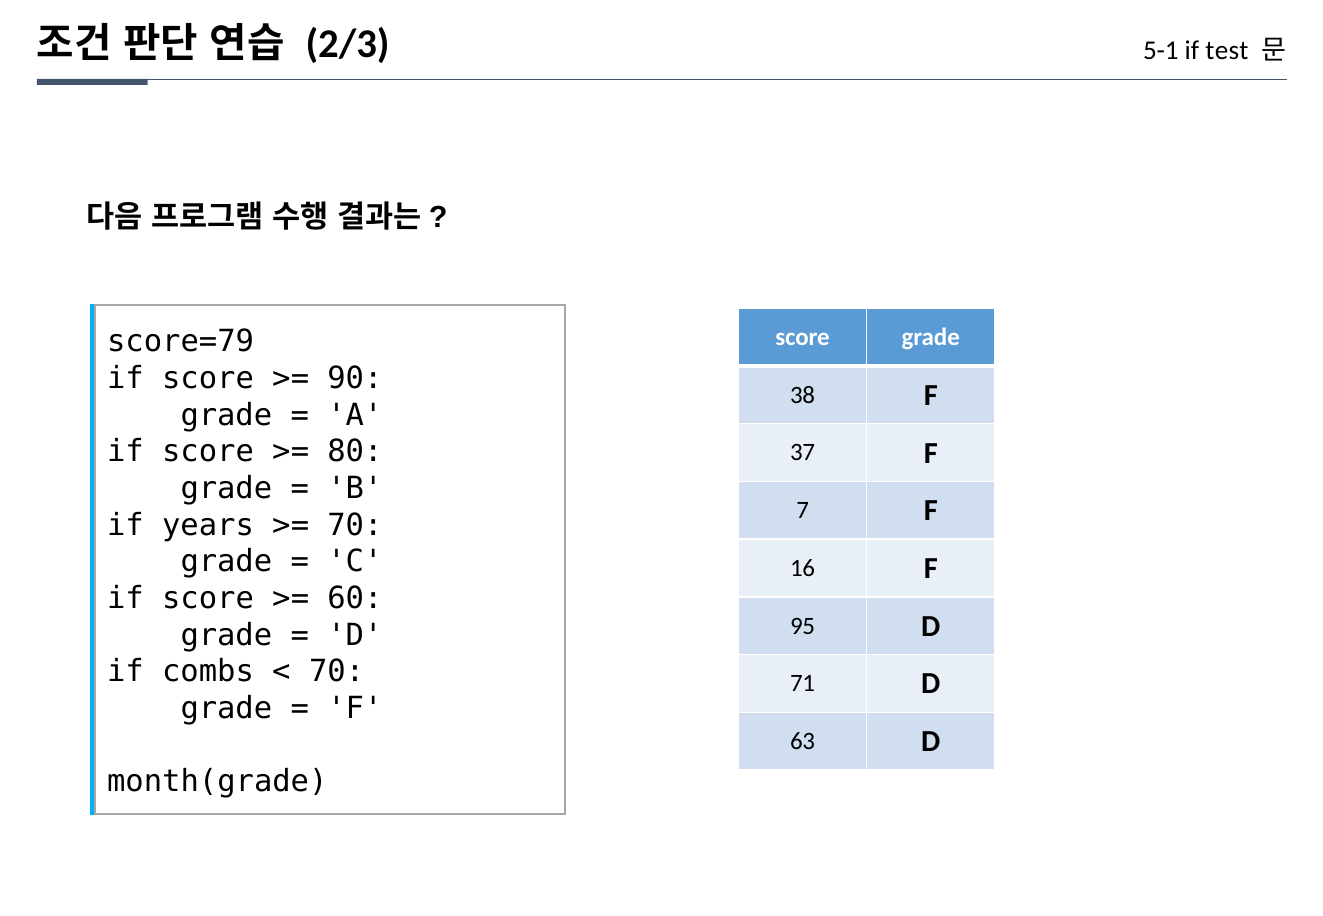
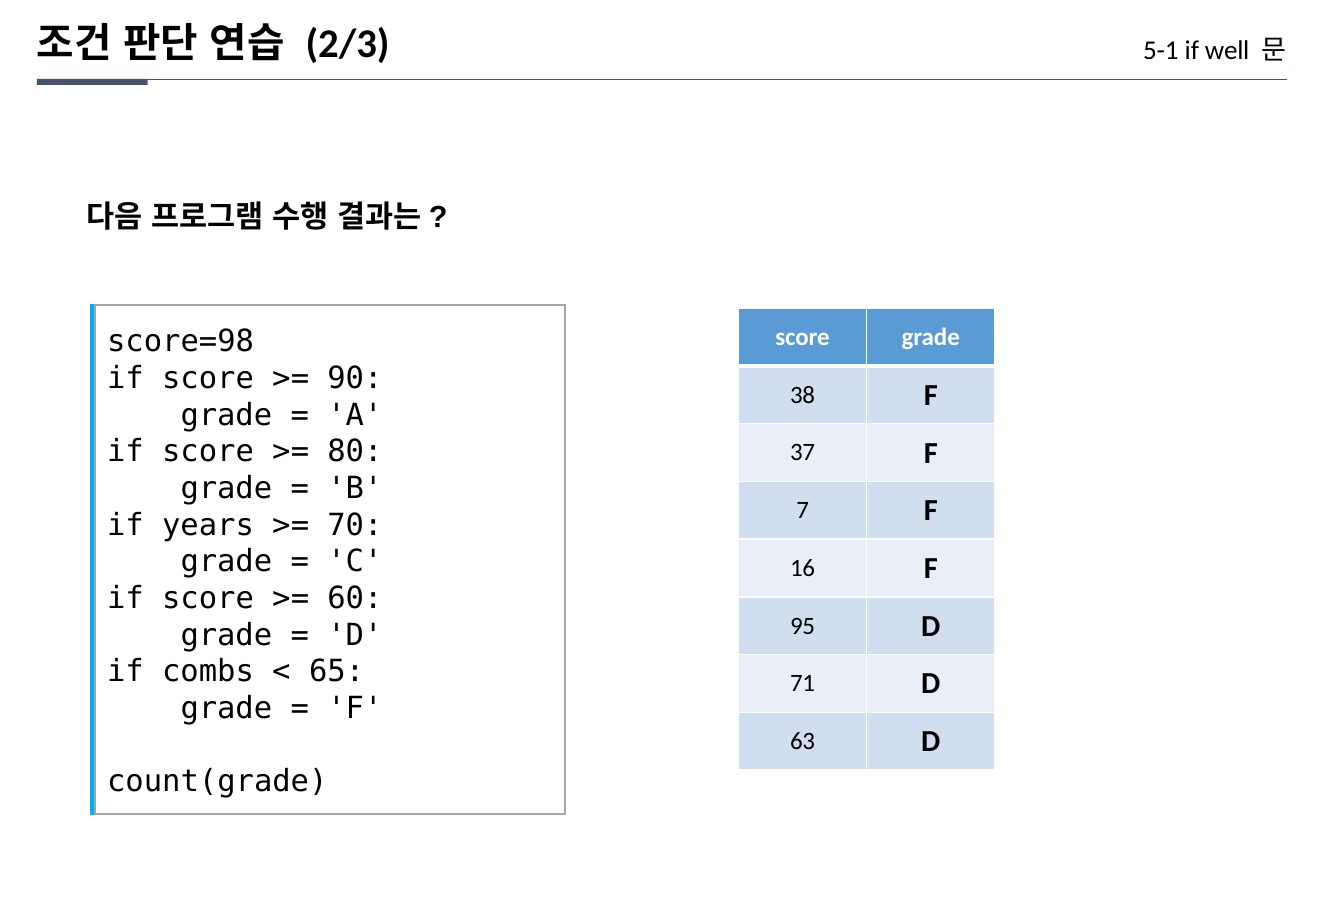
test: test -> well (1227, 50)
score=79: score=79 -> score=98 (181, 342)
70: 70 -> 65 (337, 672)
month(grade: month(grade -> count(grade (217, 781)
